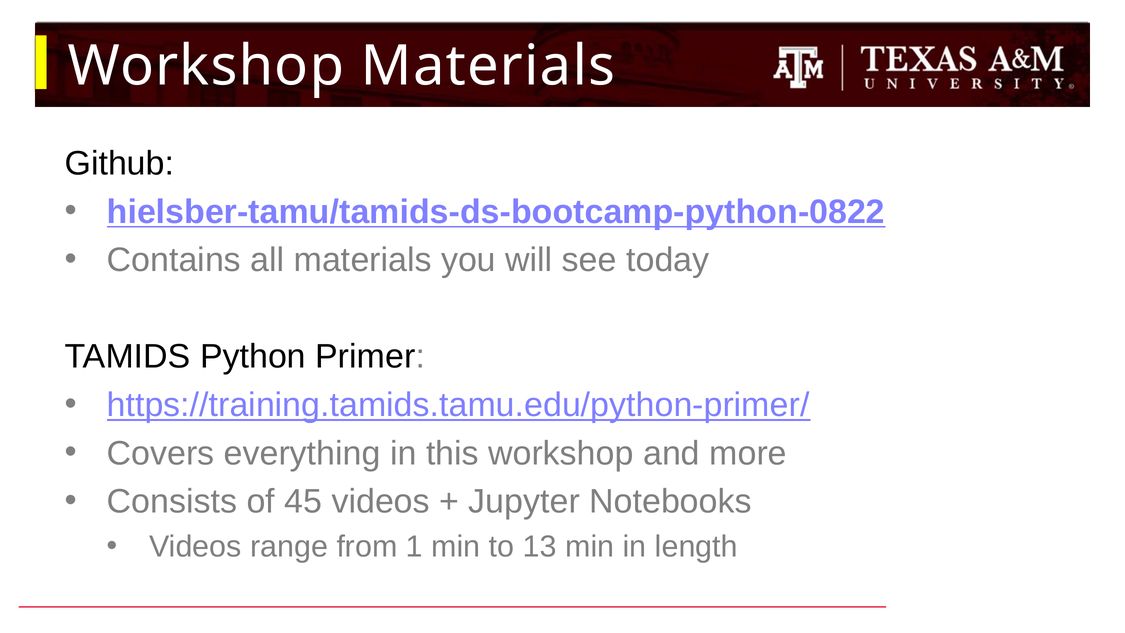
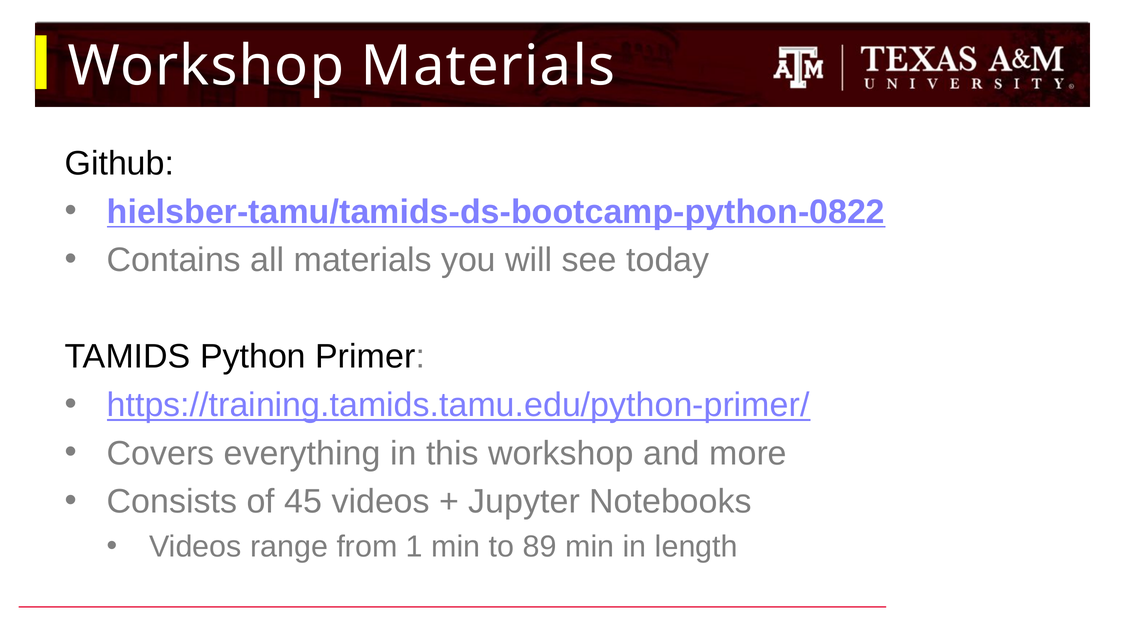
13: 13 -> 89 (540, 547)
